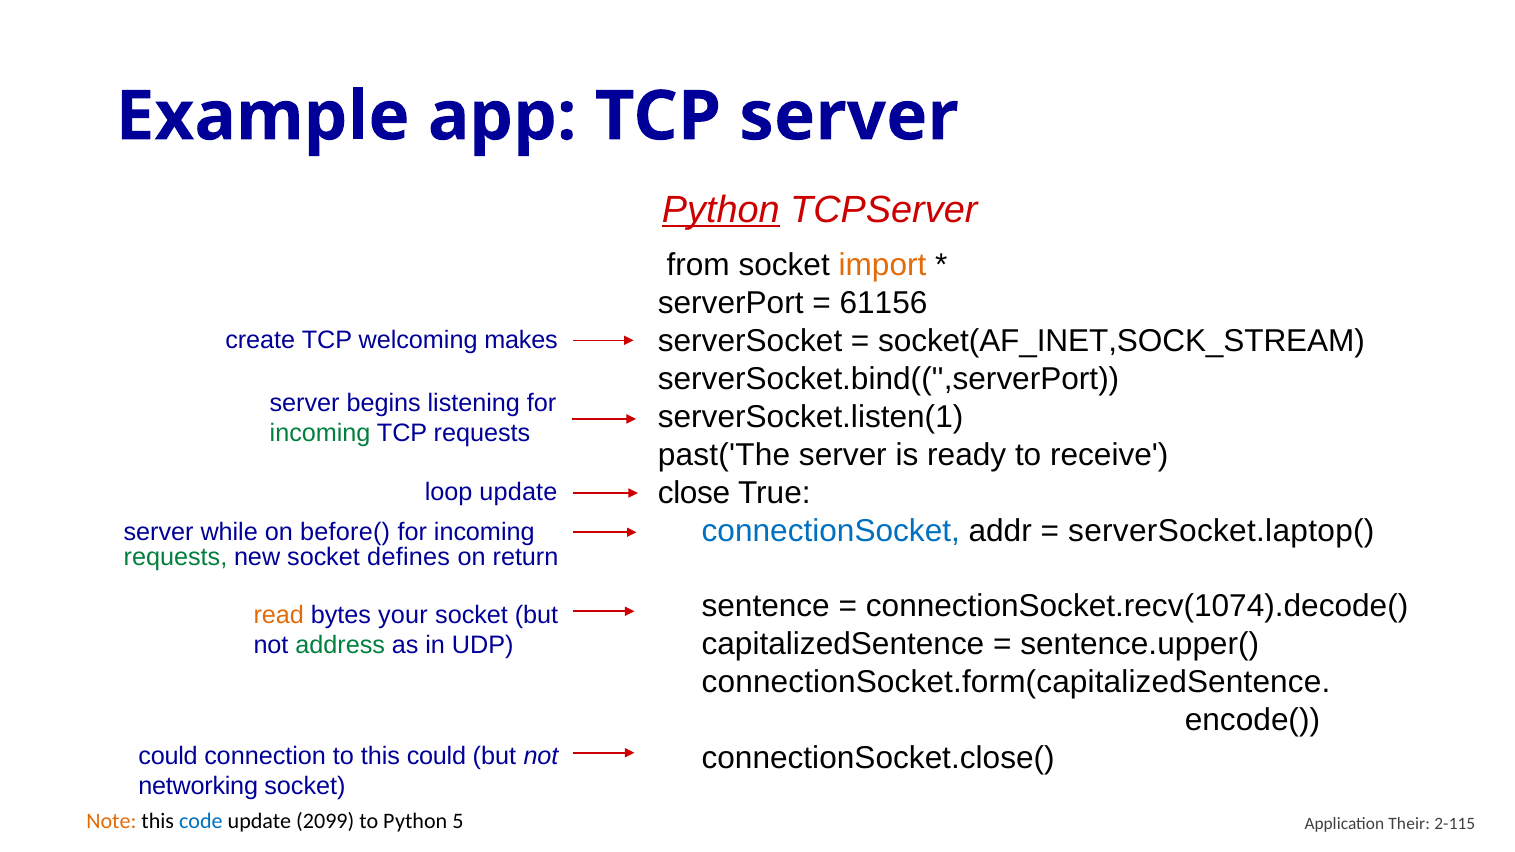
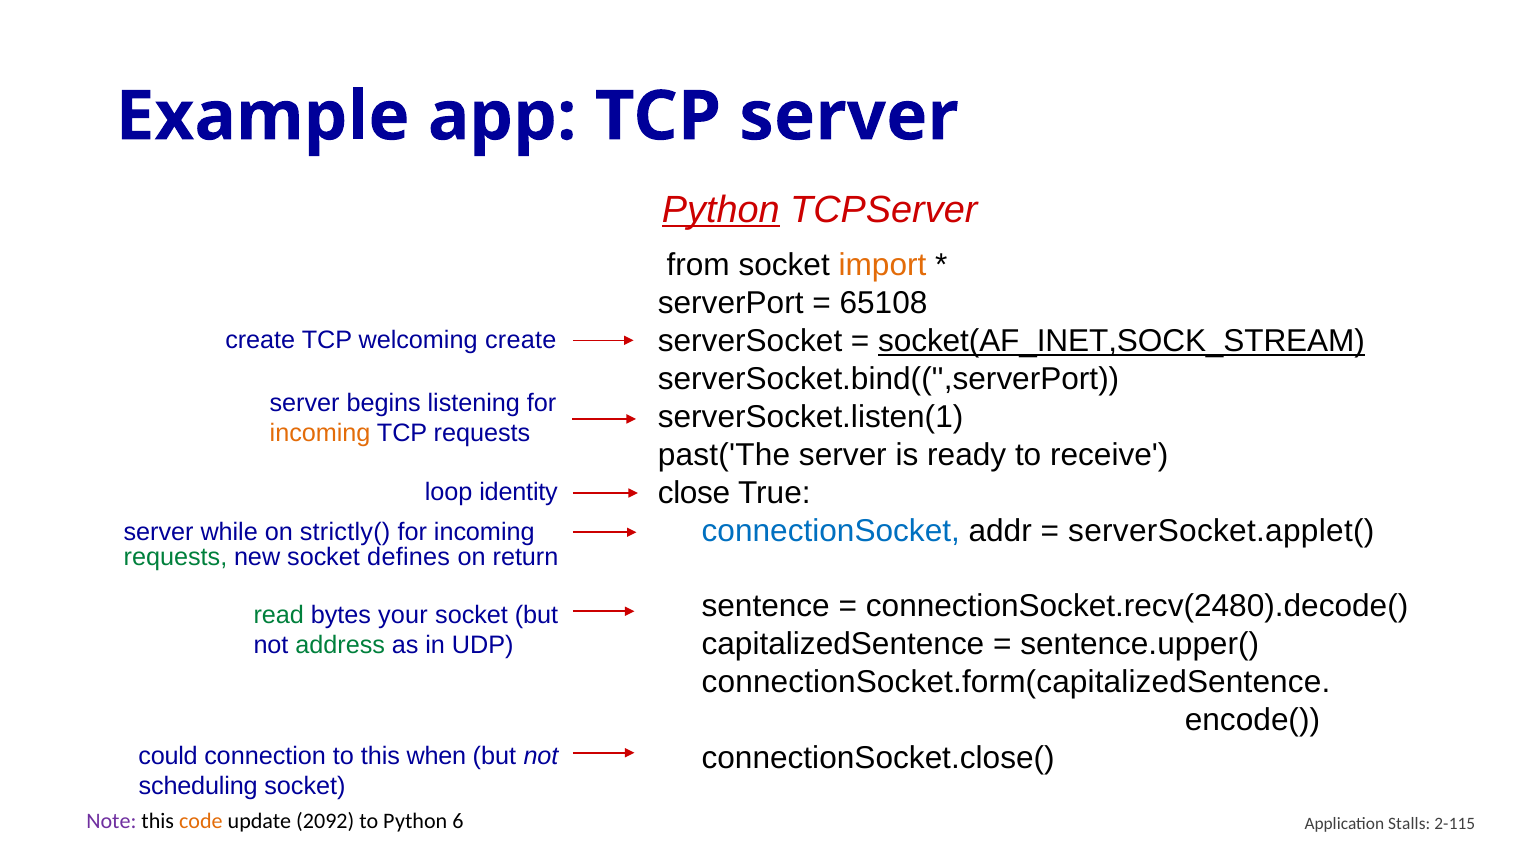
61156: 61156 -> 65108 (884, 303)
socket(AF_INET,SOCK_STREAM underline: none -> present (1122, 341)
welcoming makes: makes -> create (521, 340)
incoming colour: green -> orange (320, 433)
loop update: update -> identity (519, 493)
serverSocket.laptop(: serverSocket.laptop( -> serverSocket.applet( (1221, 531)
before(: before( -> strictly( (345, 532)
connectionSocket.recv(1074).decode(: connectionSocket.recv(1074).decode( -> connectionSocket.recv(2480).decode( (1137, 607)
read colour: orange -> green (279, 615)
this could: could -> when (436, 756)
networking: networking -> scheduling (198, 786)
Note colour: orange -> purple (111, 821)
code colour: blue -> orange (201, 821)
2099: 2099 -> 2092 (325, 821)
5: 5 -> 6 (458, 821)
Their: Their -> Stalls (1409, 824)
